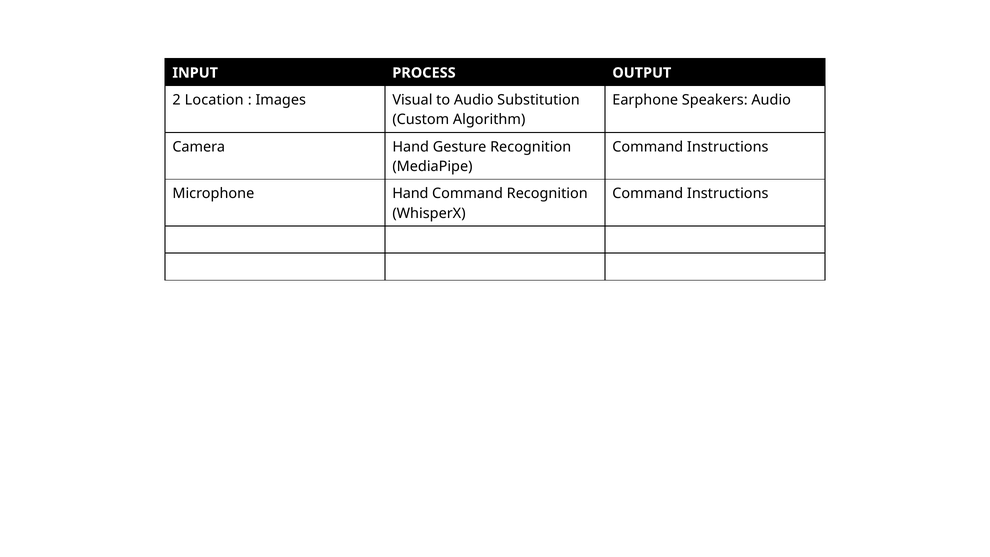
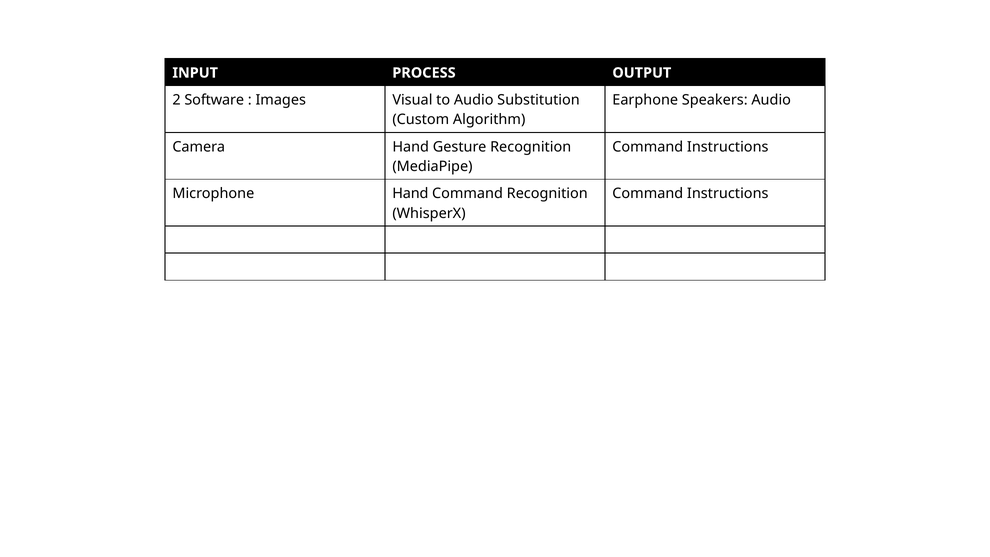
Location: Location -> Software (214, 100)
